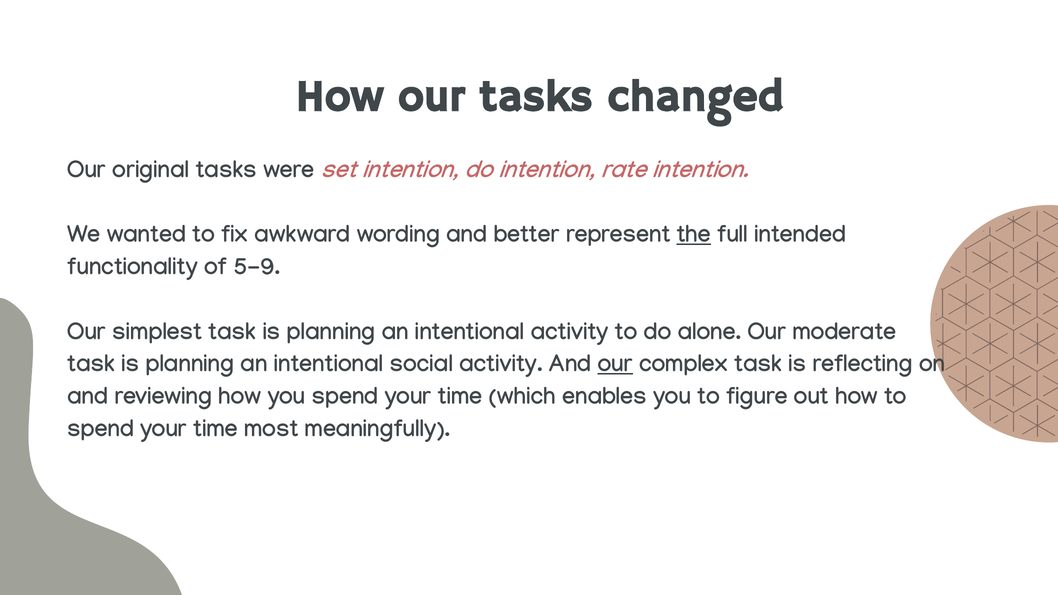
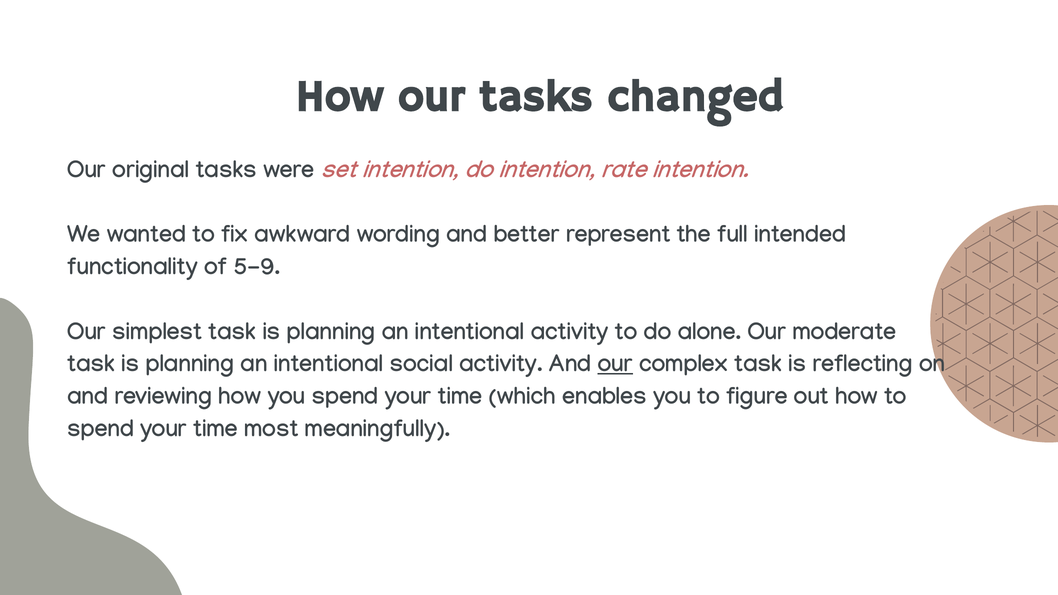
the underline: present -> none (694, 234)
